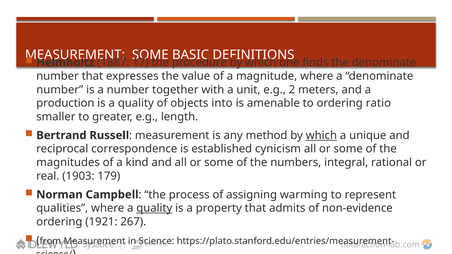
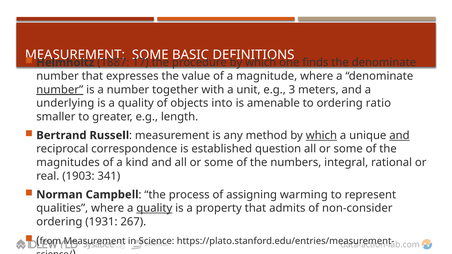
number underline: none -> present (60, 90)
2: 2 -> 3 (292, 90)
production: production -> underlying (65, 103)
and underline: none -> present (399, 135)
cynicism: cynicism -> question (278, 149)
179: 179 -> 341 (109, 176)
non-evidence: non-evidence -> non-consider (357, 208)
1921: 1921 -> 1931 (101, 222)
